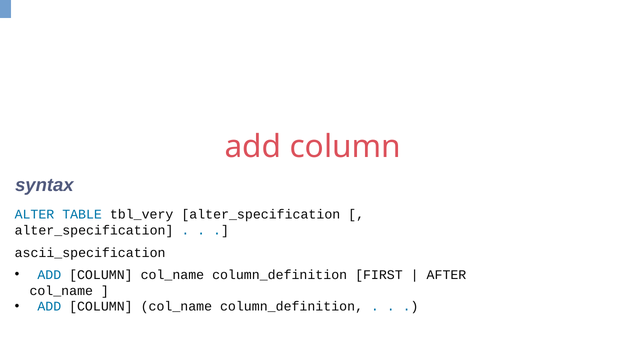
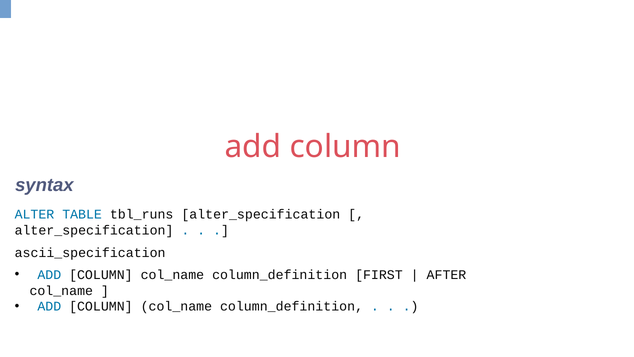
tbl_very: tbl_very -> tbl_runs (142, 214)
